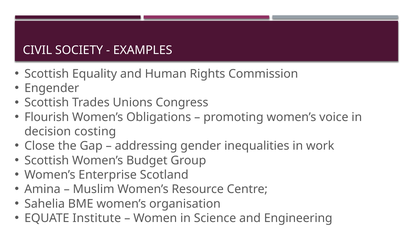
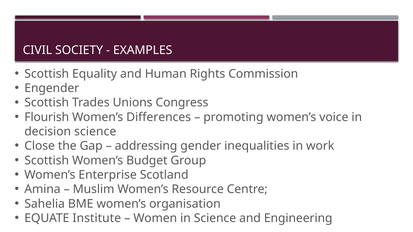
Obligations: Obligations -> Differences (159, 117)
decision costing: costing -> science (95, 132)
